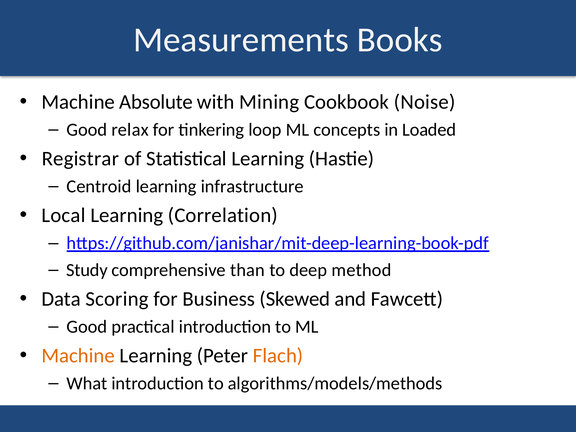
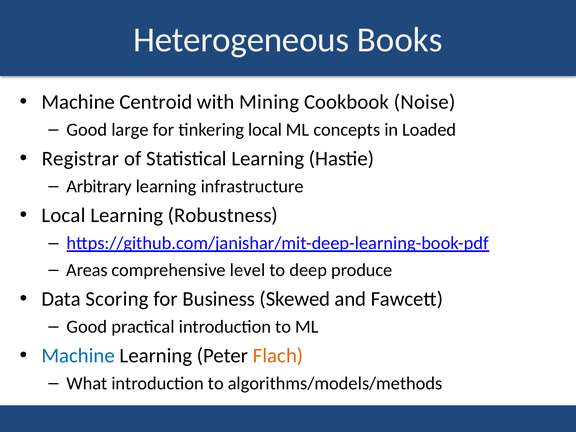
Measurements: Measurements -> Heterogeneous (241, 40)
Absolute: Absolute -> Centroid (156, 102)
relax: relax -> large (130, 130)
tinkering loop: loop -> local (265, 130)
Centroid: Centroid -> Arbitrary (99, 187)
Correlation: Correlation -> Robustness (223, 215)
Study: Study -> Areas (87, 270)
than: than -> level (248, 270)
method: method -> produce (362, 270)
Machine colour: orange -> blue (78, 356)
